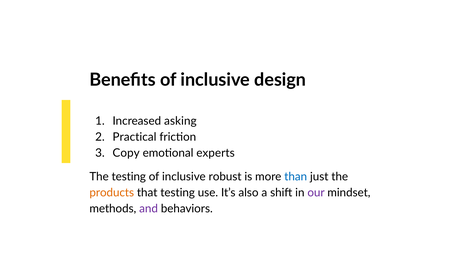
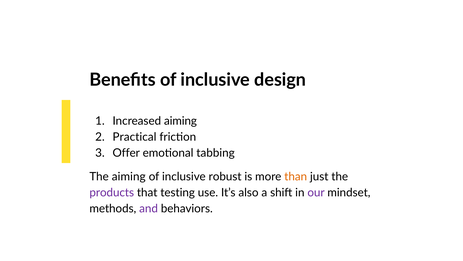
Increased asking: asking -> aiming (180, 121)
Copy: Copy -> Offer (126, 153)
experts: experts -> tabbing (216, 153)
The testing: testing -> aiming (129, 176)
than colour: blue -> orange (296, 176)
products colour: orange -> purple (112, 192)
